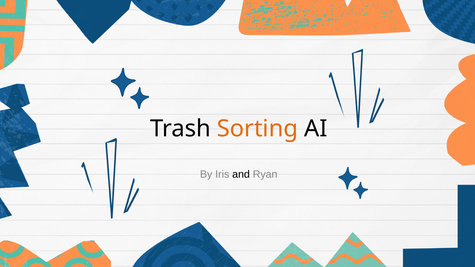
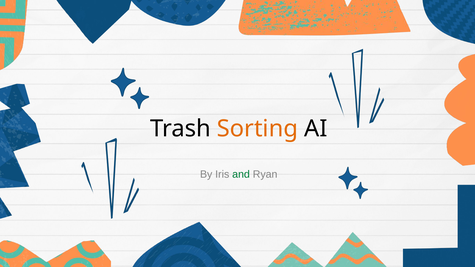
and colour: black -> green (241, 174)
